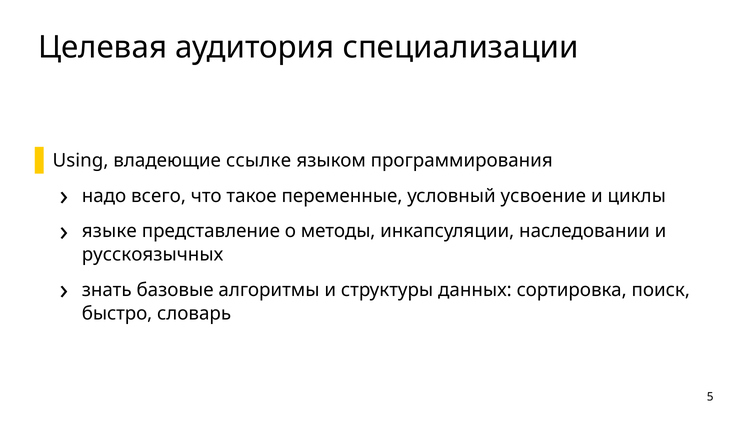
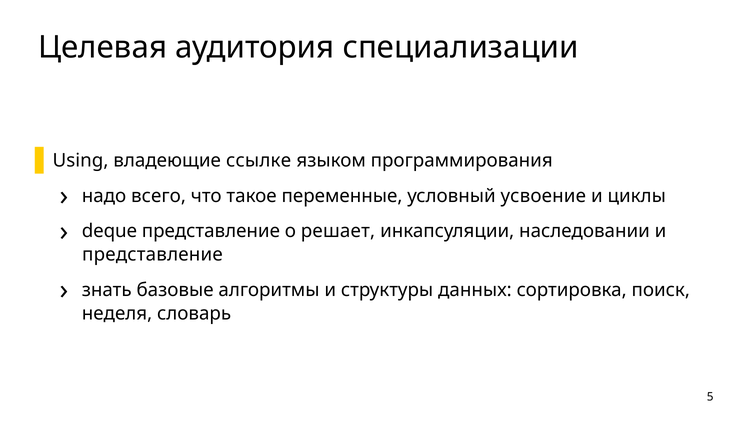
языке: языке -> deque (109, 231)
методы: методы -> решает (338, 231)
русскоязычных: русскоязычных -> представление (152, 254)
быстро: быстро -> неделя (117, 313)
